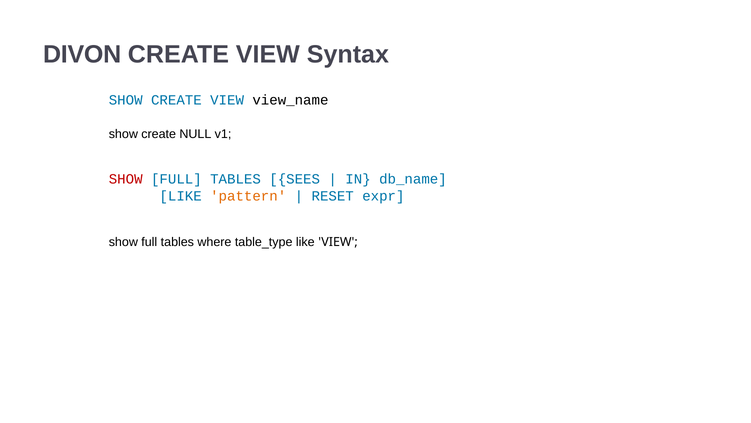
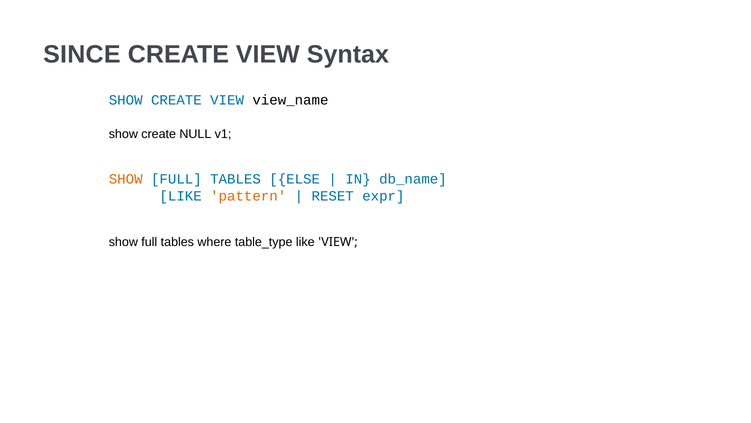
DIVON: DIVON -> SINCE (82, 54)
SHOW colour: red -> orange (126, 179)
SEES: SEES -> ELSE (295, 179)
